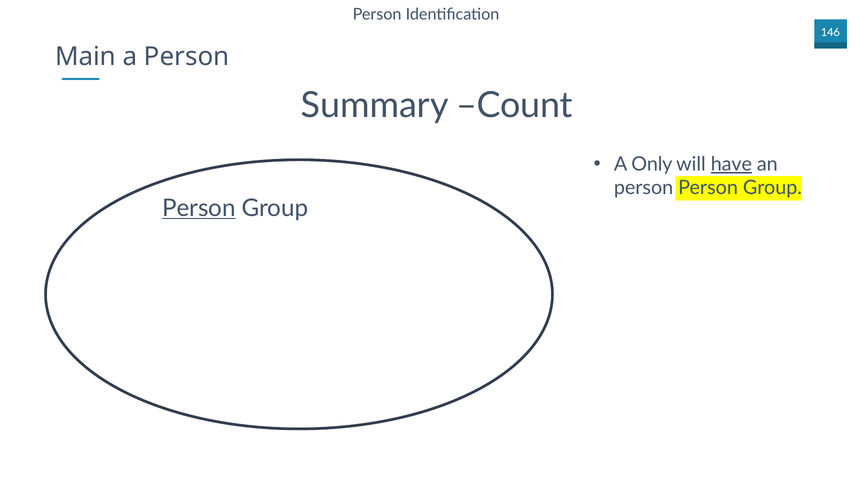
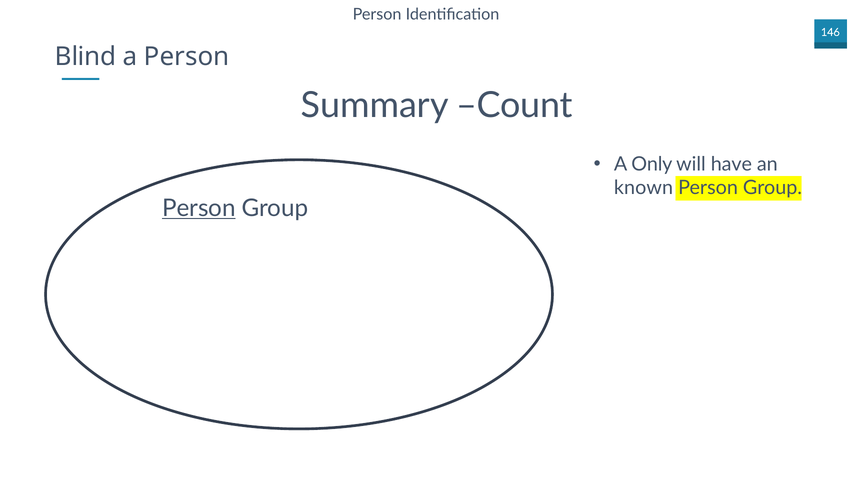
Main: Main -> Blind (86, 57)
have underline: present -> none (731, 164)
person: person -> known (643, 188)
